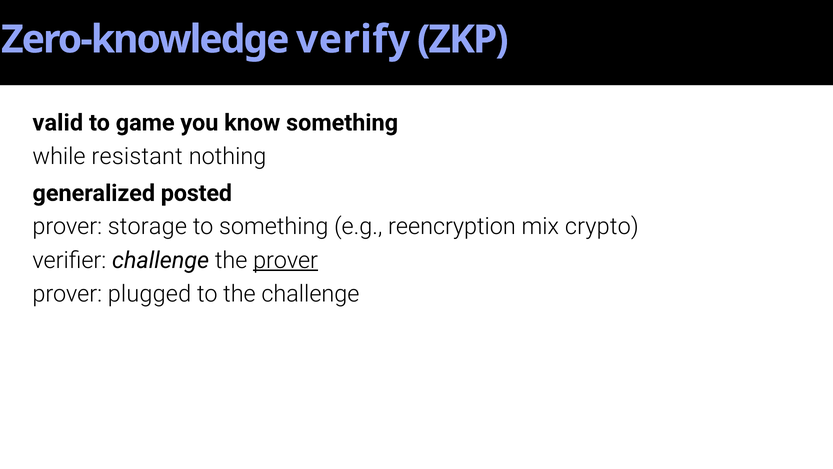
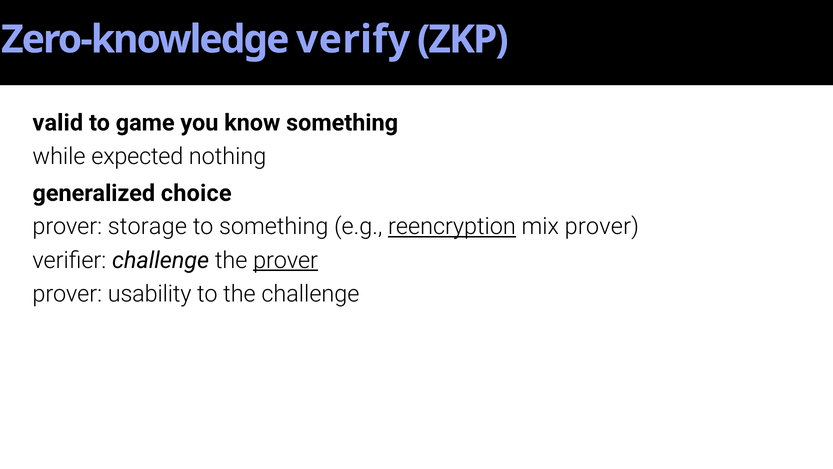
resistant: resistant -> expected (137, 156)
posted: posted -> choice (196, 193)
reencryption underline: none -> present (452, 227)
mix crypto: crypto -> prover (602, 227)
plugged: plugged -> usability (150, 294)
